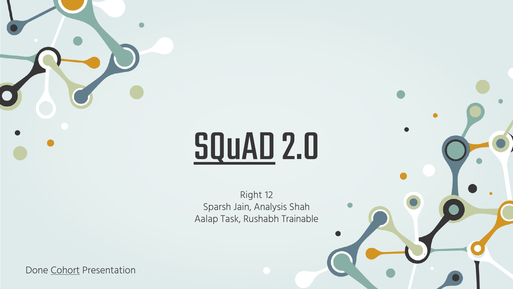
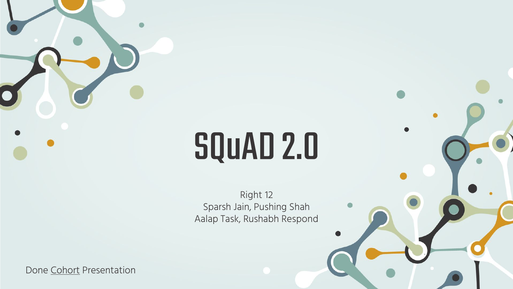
SQuAD underline: present -> none (235, 145)
Analysis: Analysis -> Pushing (270, 207)
Trainable: Trainable -> Respond (300, 219)
